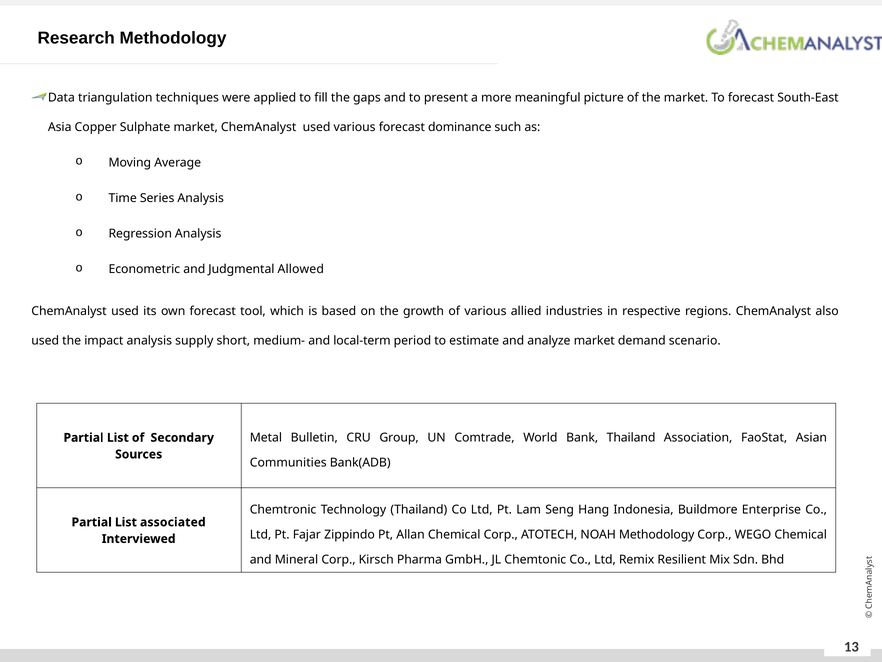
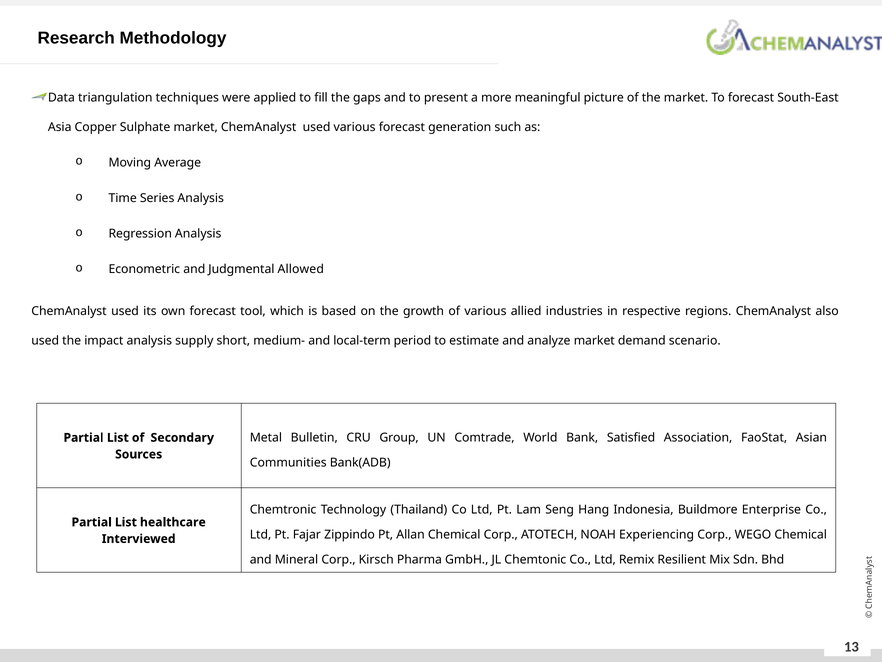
dominance: dominance -> generation (460, 127)
Bank Thailand: Thailand -> Satisfied (631, 437)
associated: associated -> healthcare (173, 522)
NOAH Methodology: Methodology -> Experiencing (657, 534)
